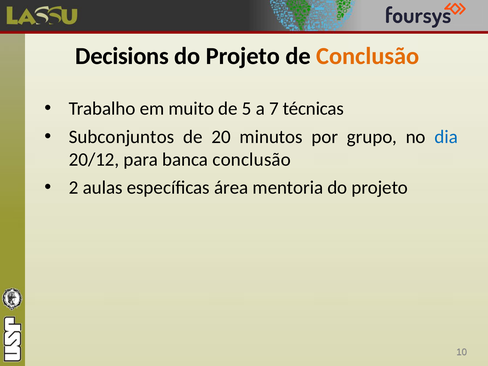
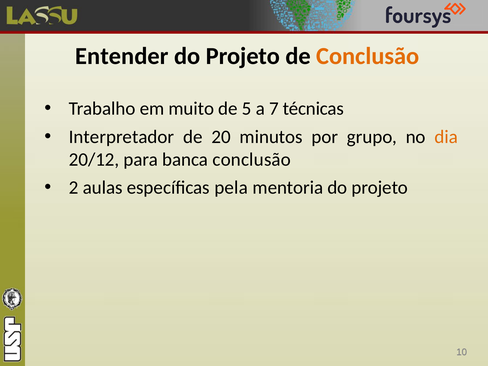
Decisions: Decisions -> Entender (122, 56)
Subconjuntos: Subconjuntos -> Interpretador (122, 137)
dia colour: blue -> orange (446, 137)
área: área -> pela (231, 188)
